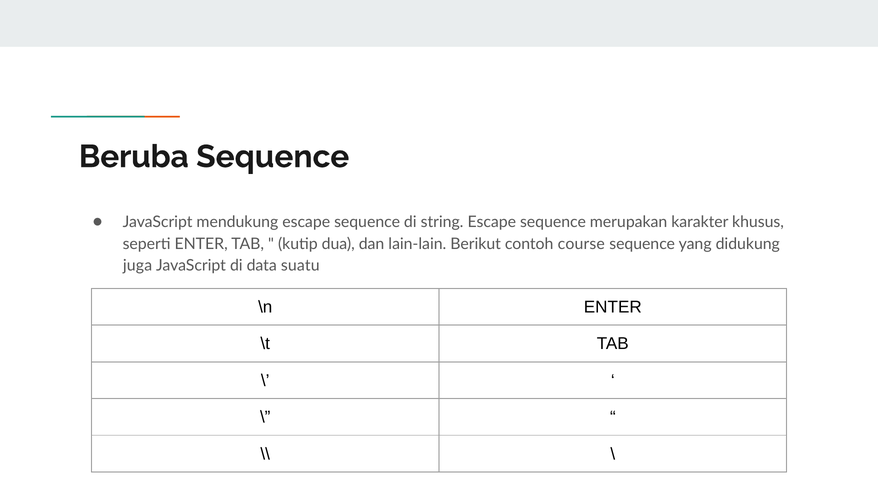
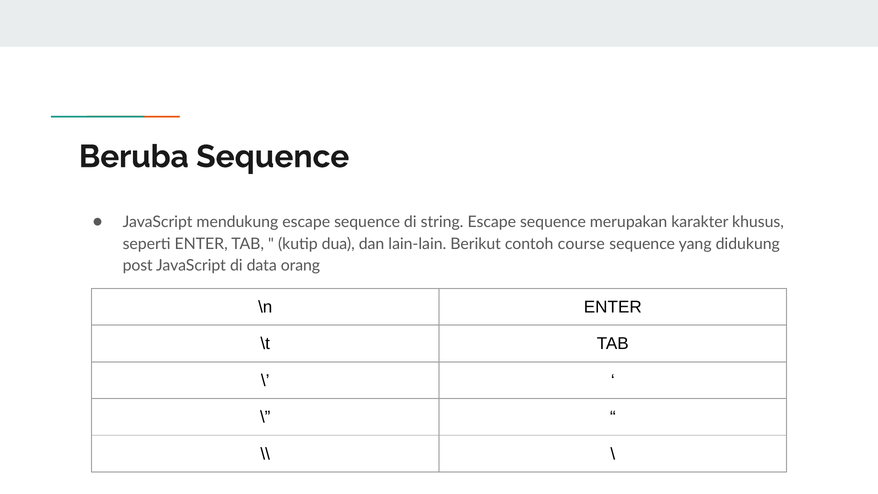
juga: juga -> post (138, 266)
suatu: suatu -> orang (300, 266)
